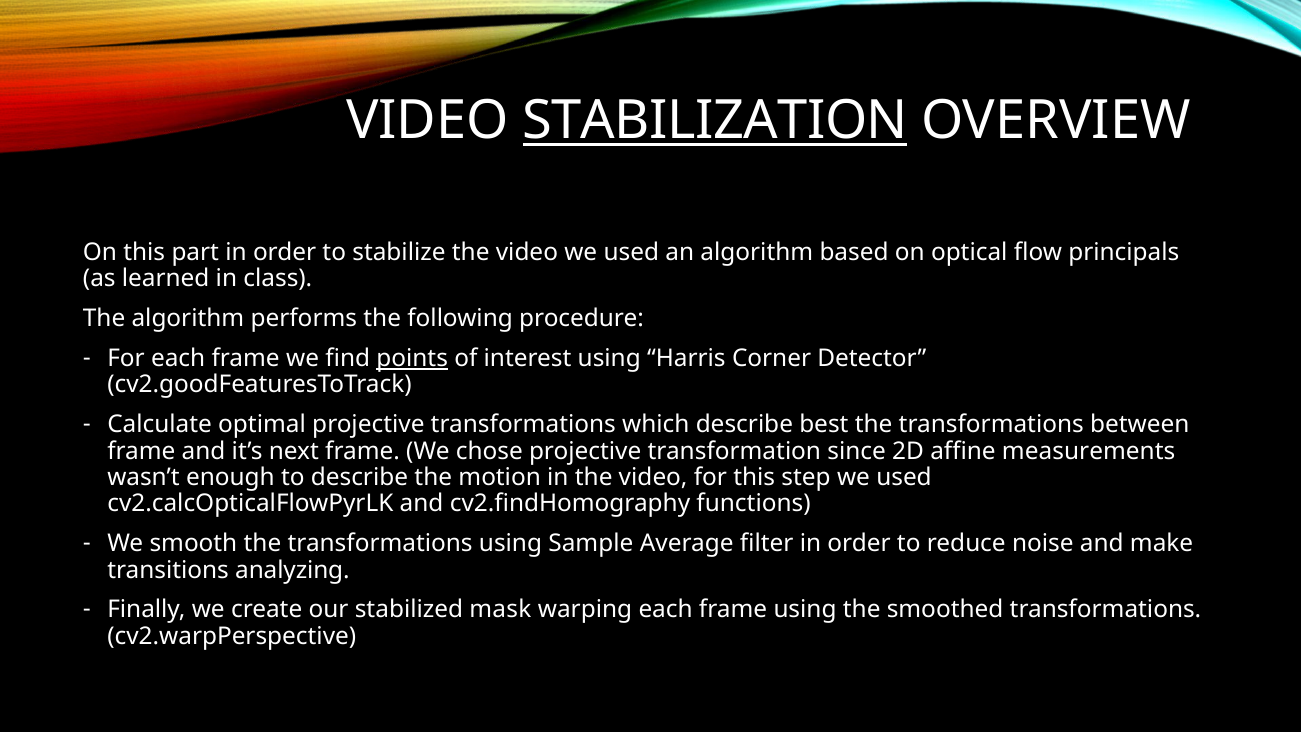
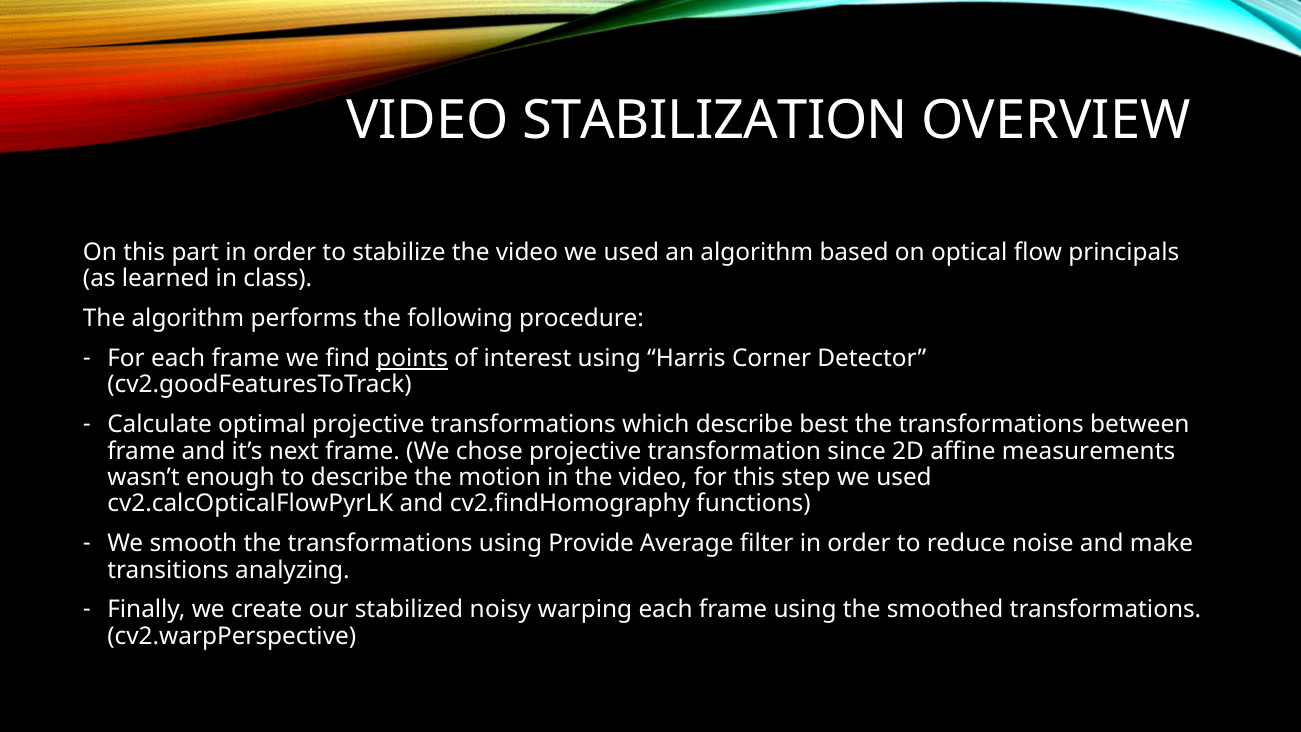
STABILIZATION underline: present -> none (715, 121)
Sample: Sample -> Provide (591, 544)
mask: mask -> noisy (500, 610)
